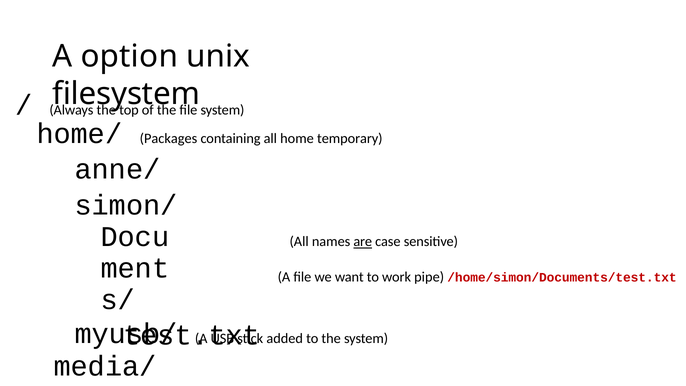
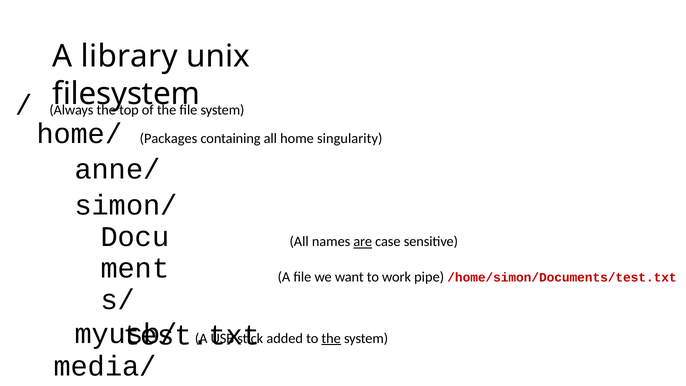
option: option -> library (129, 56)
temporary: temporary -> singularity (350, 139)
the underline: none -> present (331, 338)
